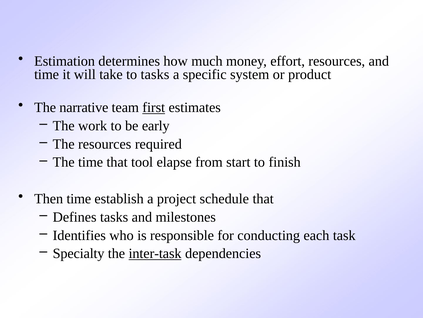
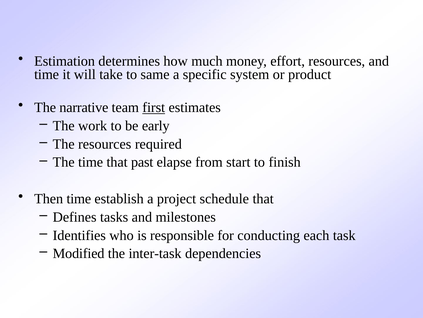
to tasks: tasks -> same (155, 74)
tool: tool -> past (142, 162)
Specialty: Specialty -> Modified (79, 253)
inter-task underline: present -> none (155, 253)
